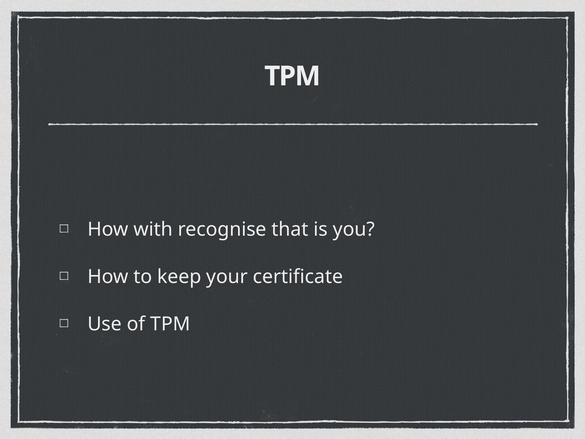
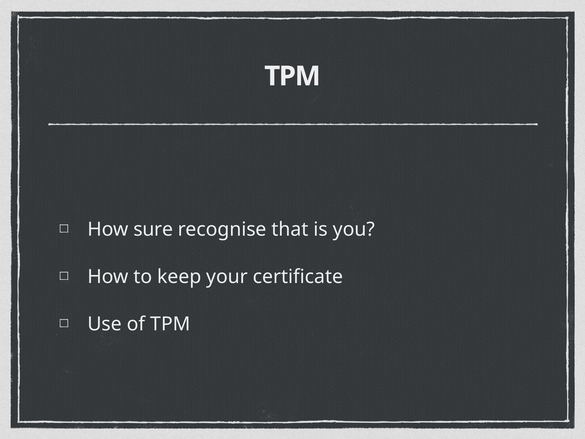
with: with -> sure (153, 229)
